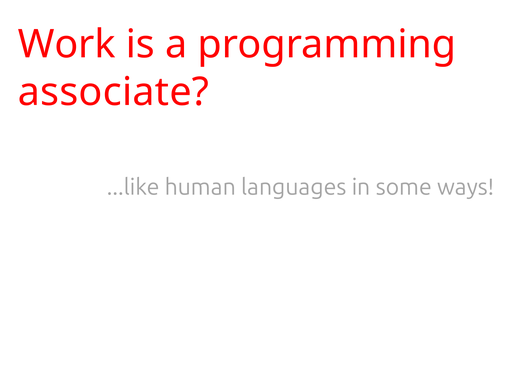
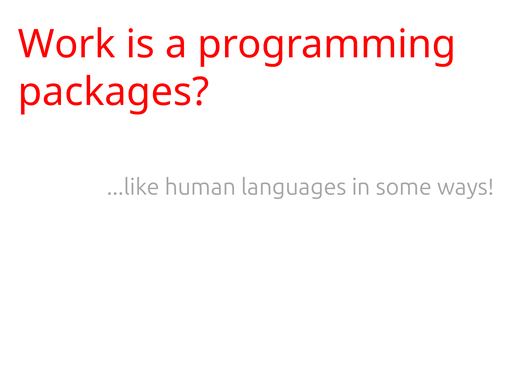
associate: associate -> packages (114, 92)
